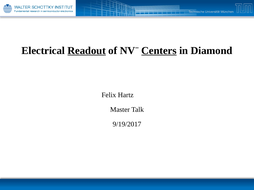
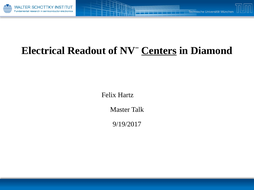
Readout underline: present -> none (87, 51)
